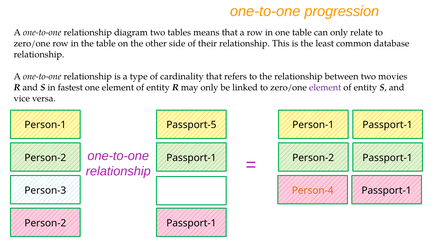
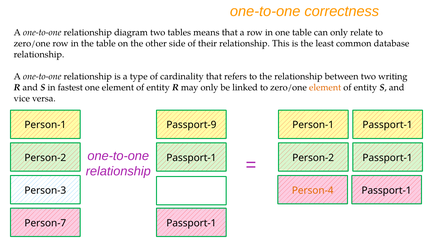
progression: progression -> correctness (342, 11)
movies: movies -> writing (393, 76)
element colour: purple -> orange (325, 87)
Passport-5: Passport-5 -> Passport-9 (191, 125)
Person-2: Person-2 -> Person-7 (45, 223)
